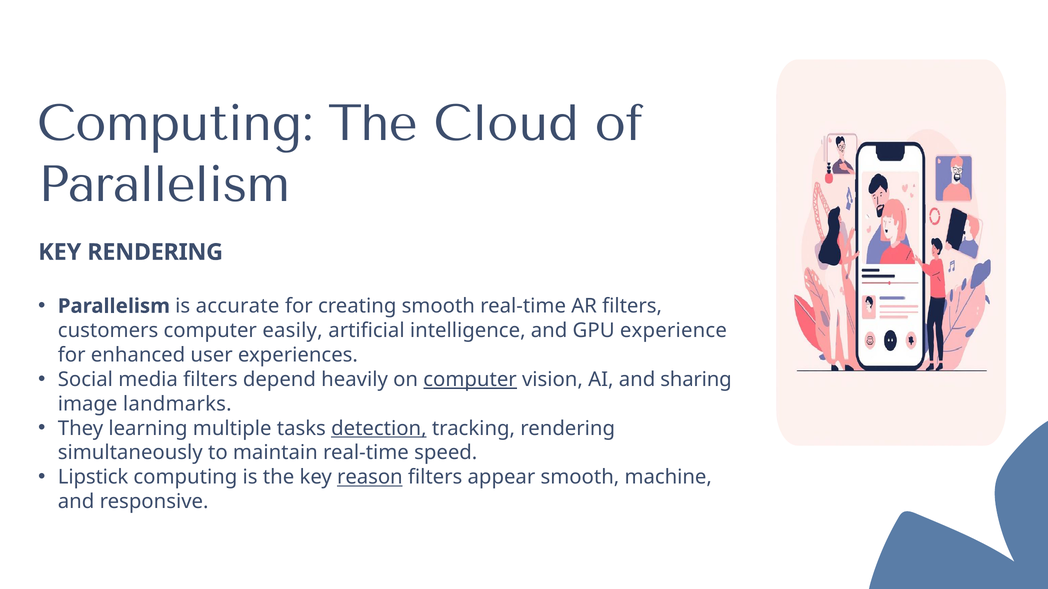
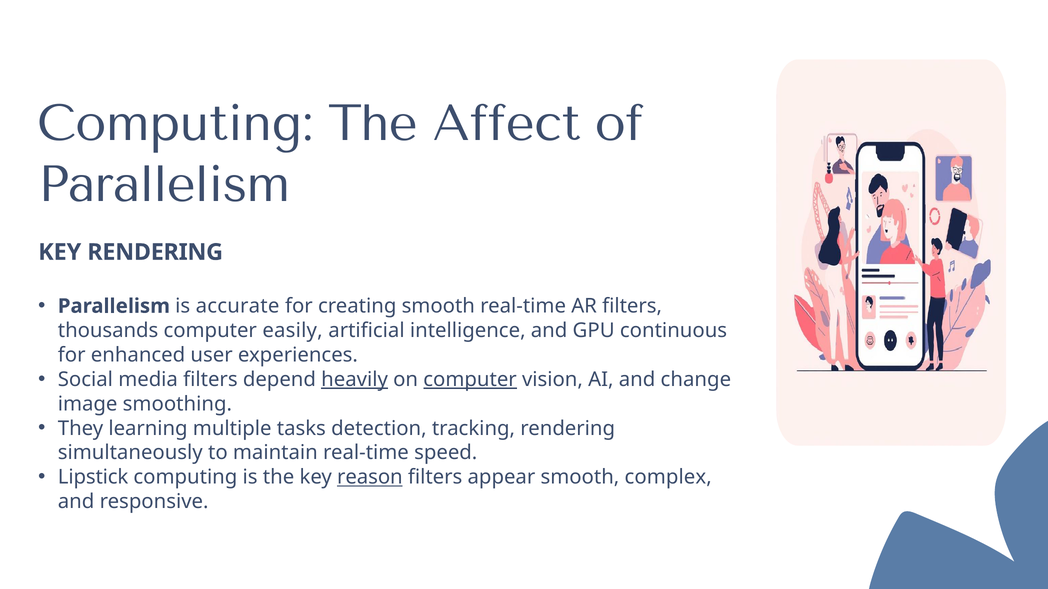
Cloud: Cloud -> Affect (507, 124)
customers: customers -> thousands (108, 331)
experience: experience -> continuous (674, 331)
heavily underline: none -> present (355, 380)
sharing: sharing -> change (696, 380)
landmarks: landmarks -> smoothing (177, 404)
detection underline: present -> none (379, 429)
machine: machine -> complex (668, 478)
